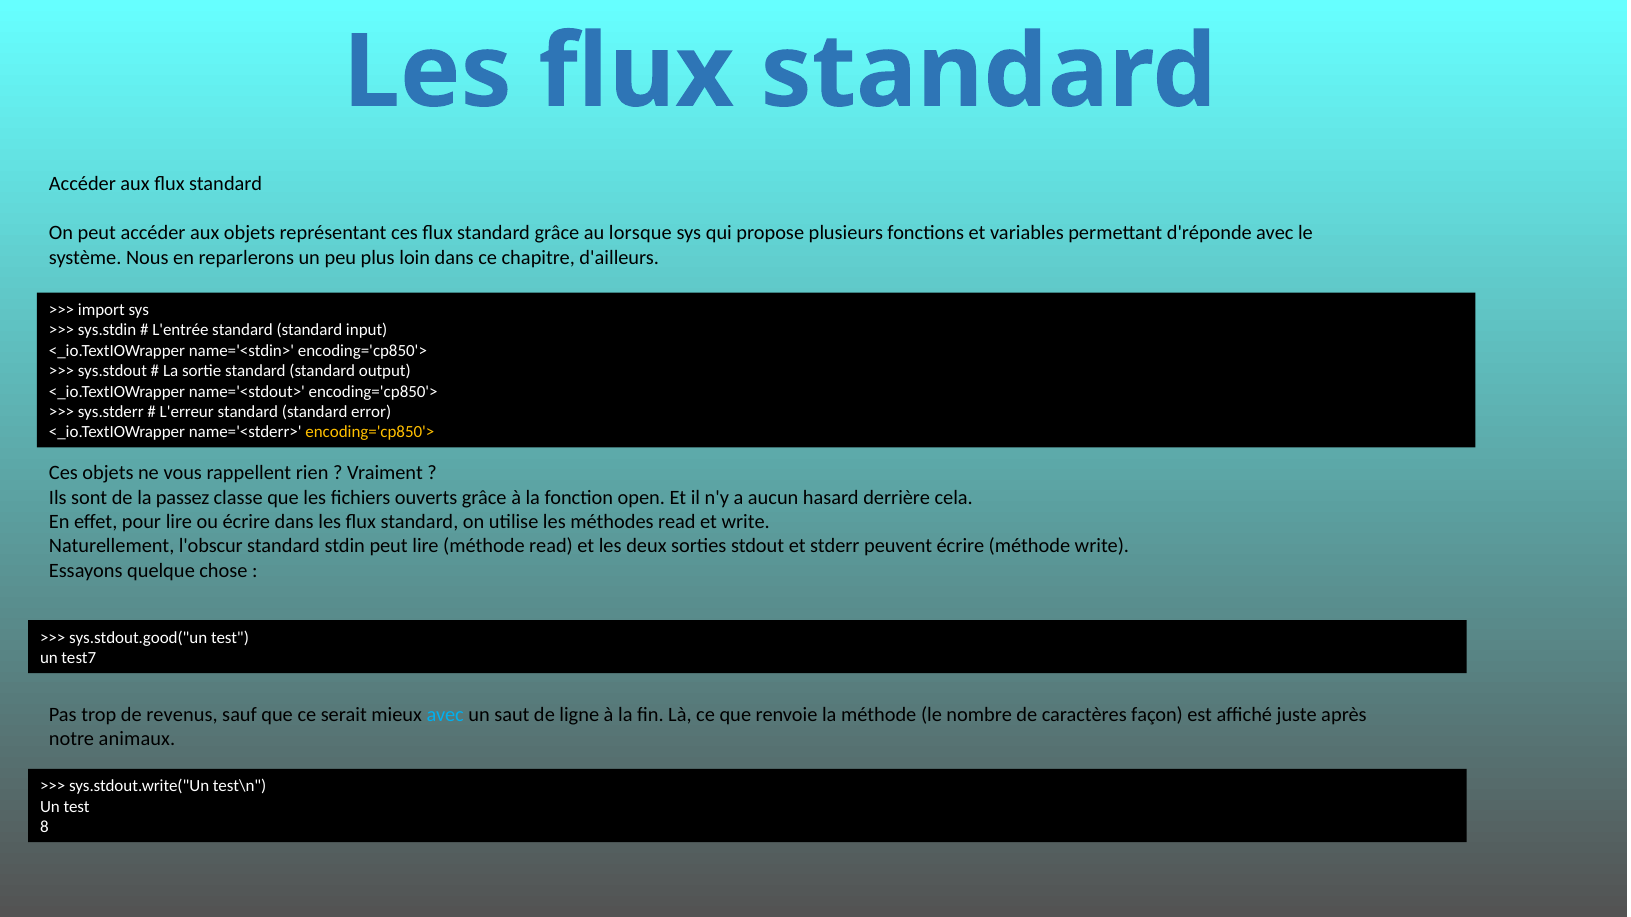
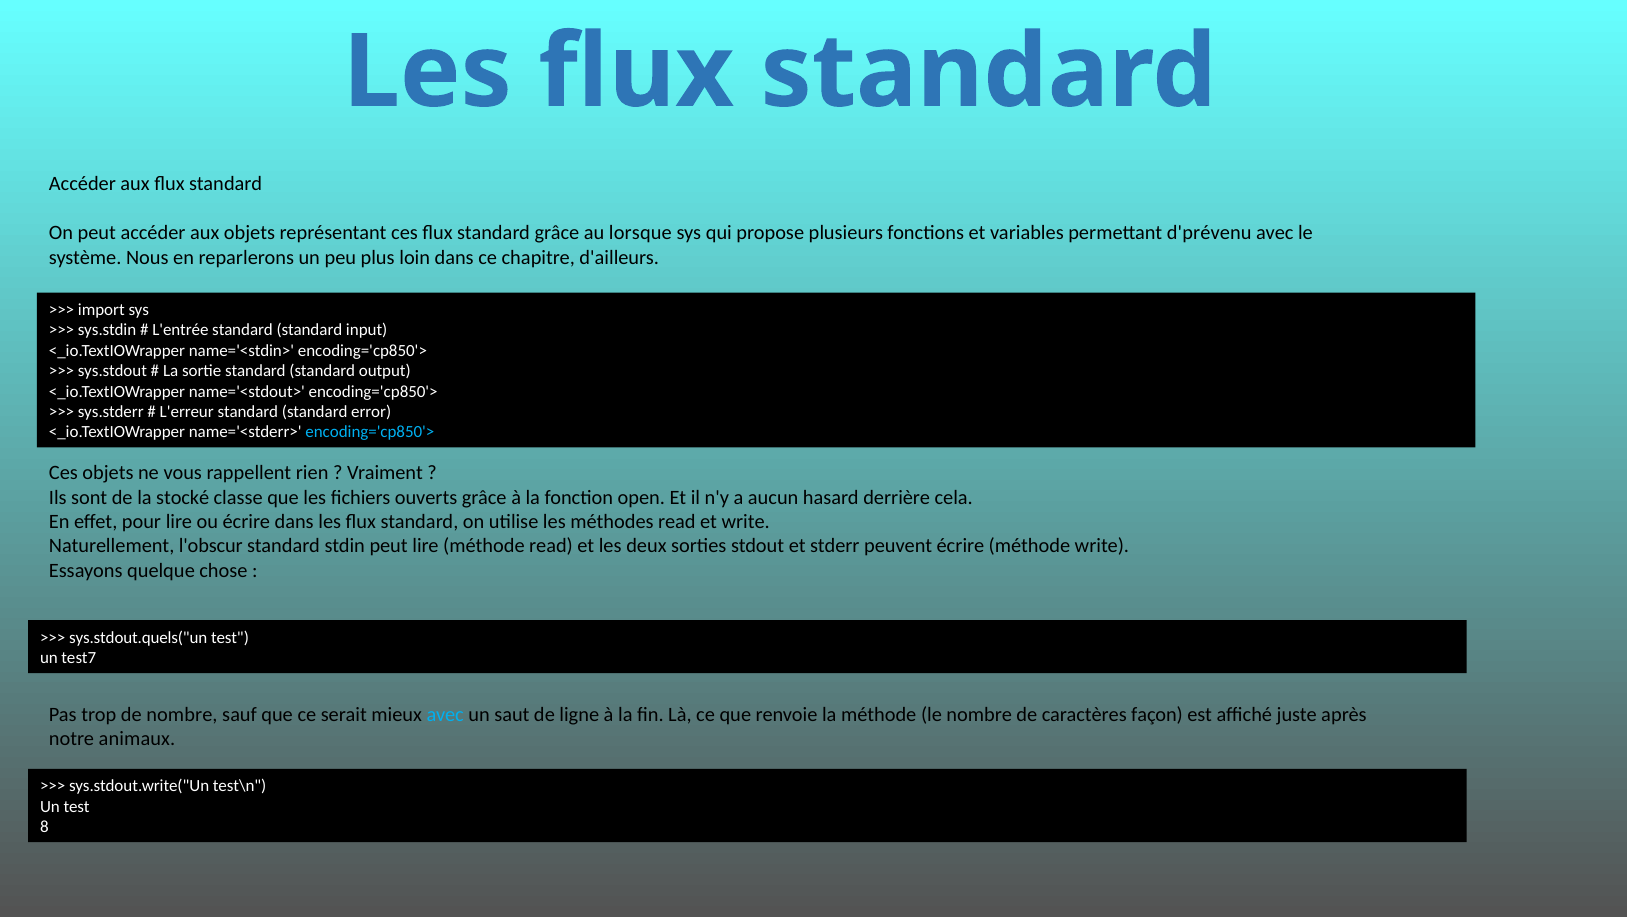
d'réponde: d'réponde -> d'prévenu (1209, 233)
encoding='cp850'> colour: yellow -> light blue (370, 433)
passez: passez -> stocké (183, 498)
sys.stdout.good("un: sys.stdout.good("un -> sys.stdout.quels("un (138, 638)
de revenus: revenus -> nombre (182, 715)
